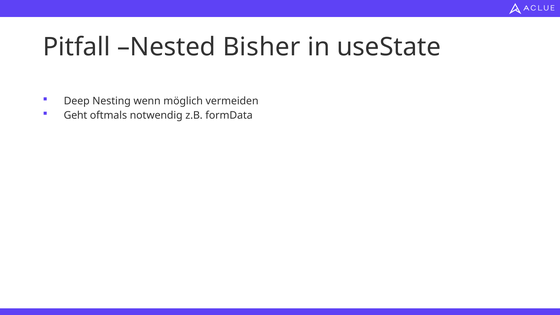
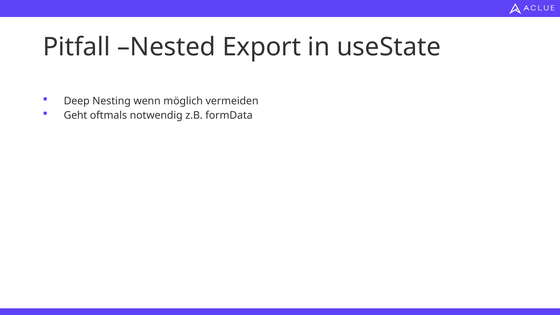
Bisher: Bisher -> Export (262, 47)
